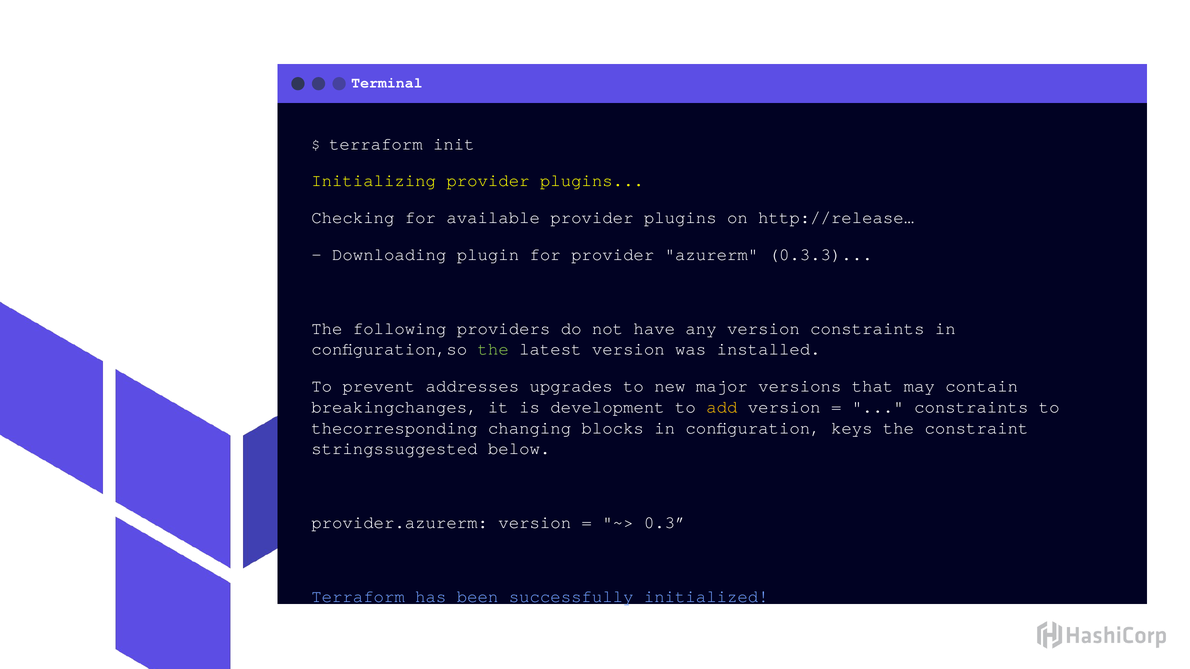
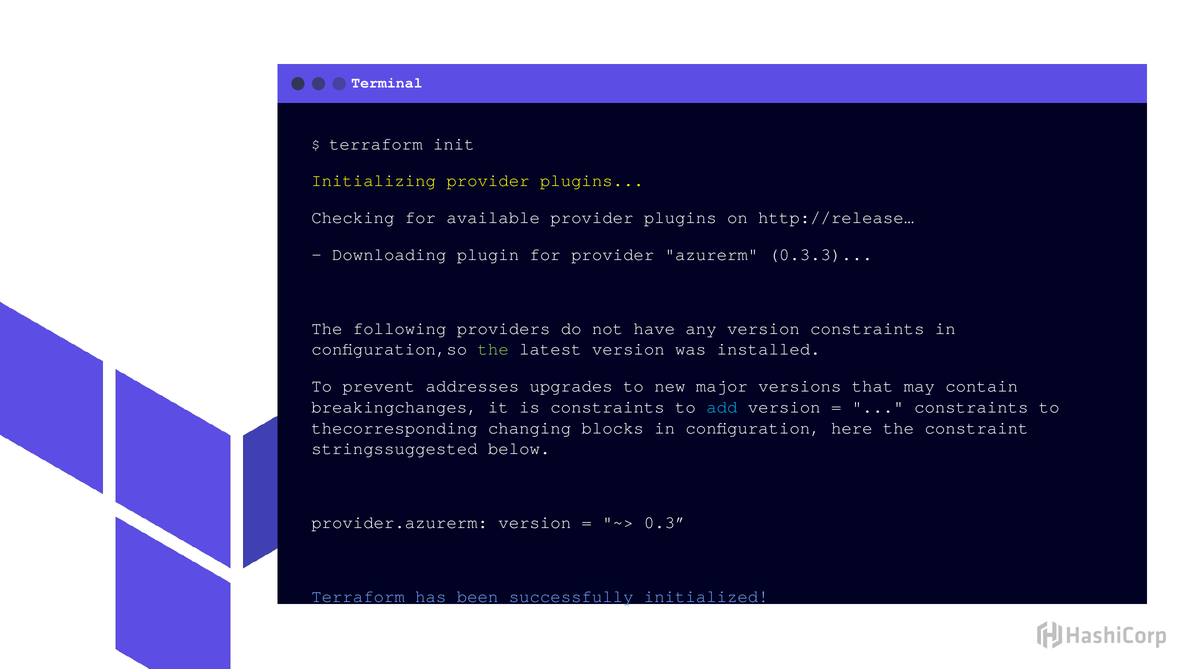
is development: development -> constraints (608, 407)
add colour: yellow -> light blue (722, 407)
keys: keys -> here (852, 428)
